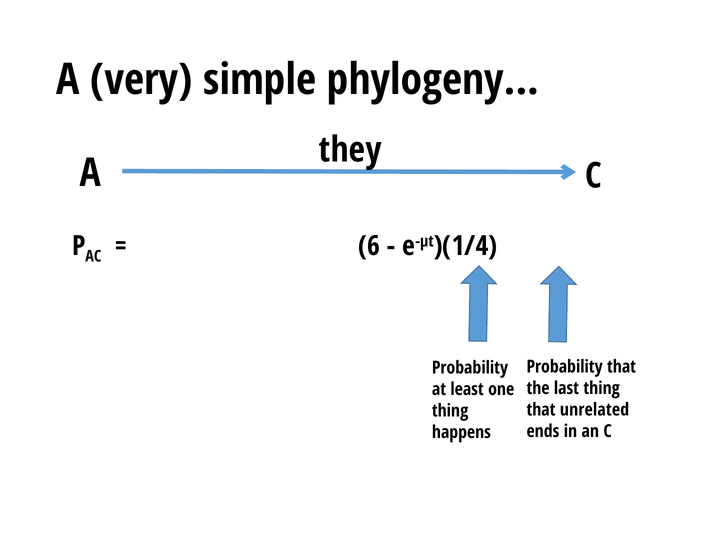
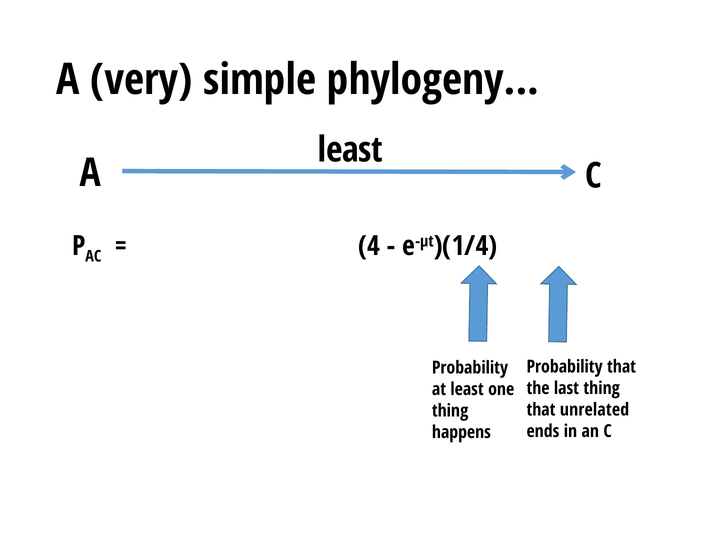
they: they -> least (350, 150)
6: 6 -> 4 (369, 246)
